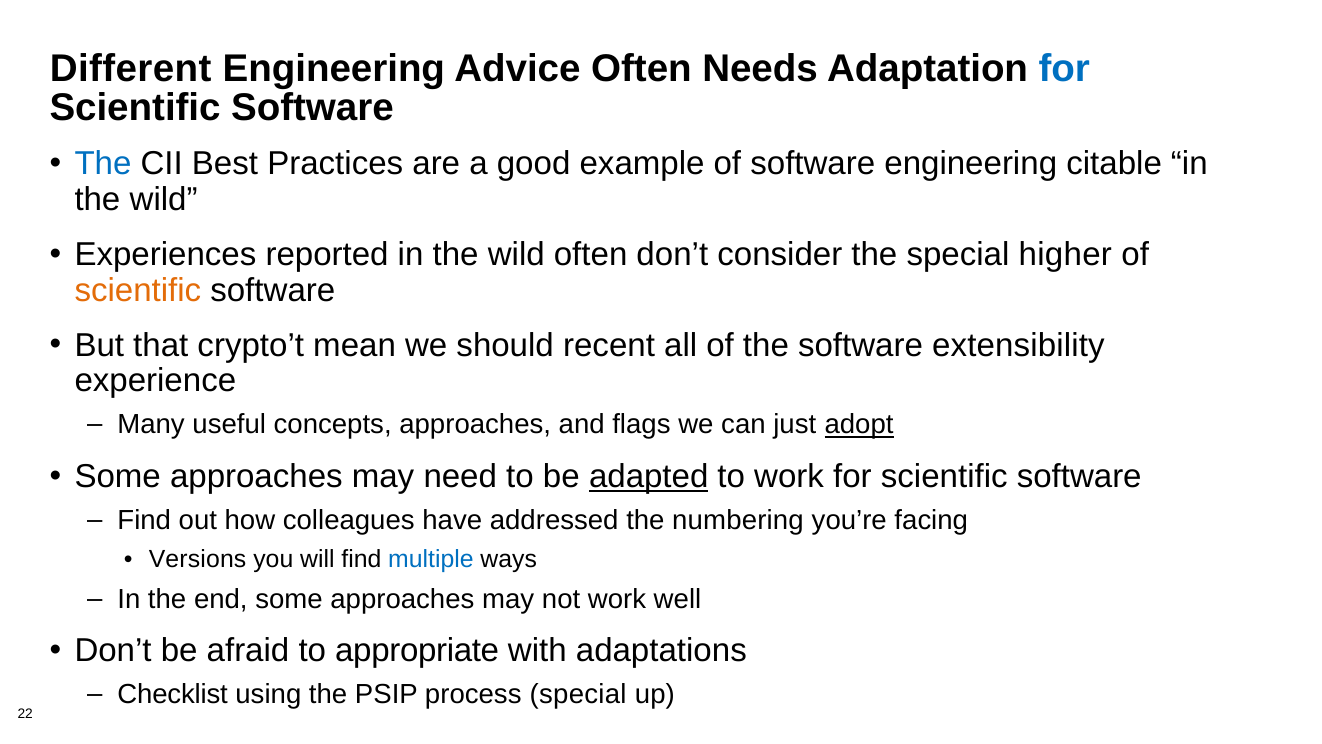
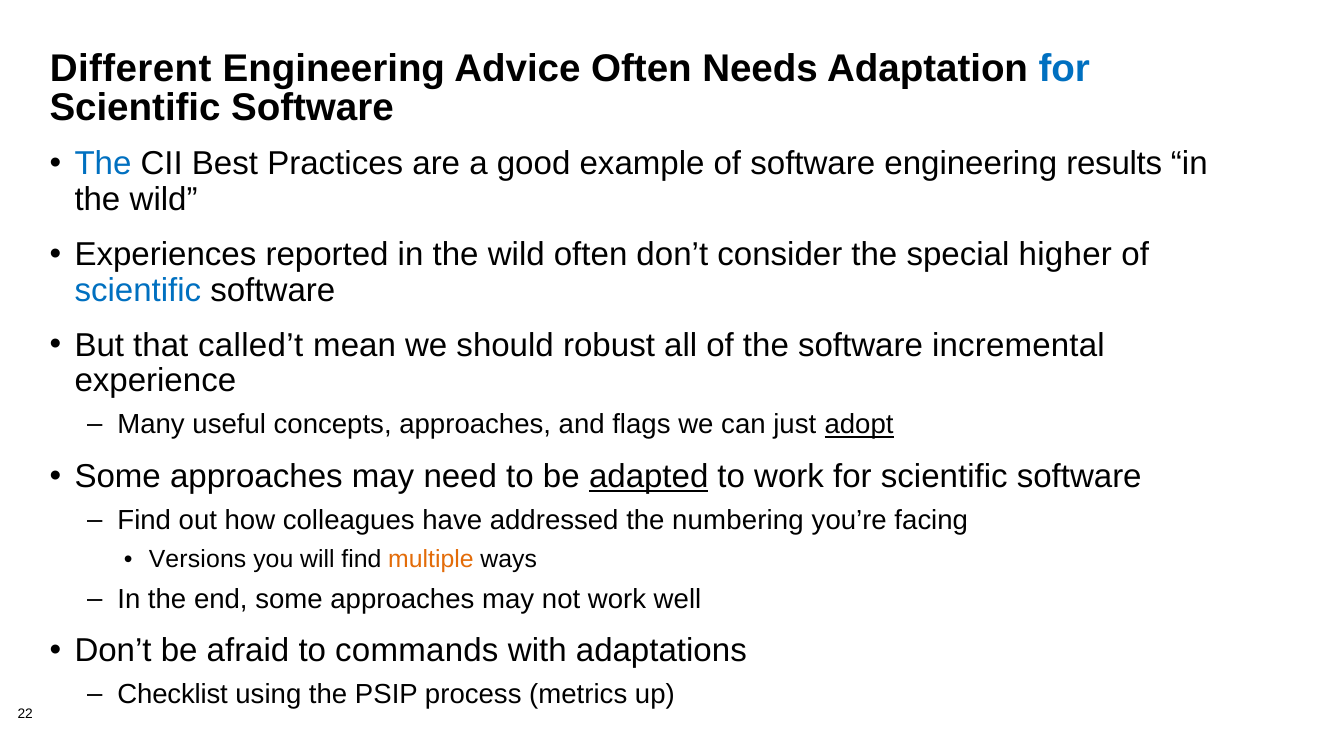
citable: citable -> results (1114, 164)
scientific colour: orange -> blue (138, 290)
crypto’t: crypto’t -> called’t (251, 345)
recent: recent -> robust (609, 345)
extensibility: extensibility -> incremental (1018, 345)
multiple colour: blue -> orange (431, 560)
appropriate: appropriate -> commands (417, 651)
process special: special -> metrics (578, 695)
